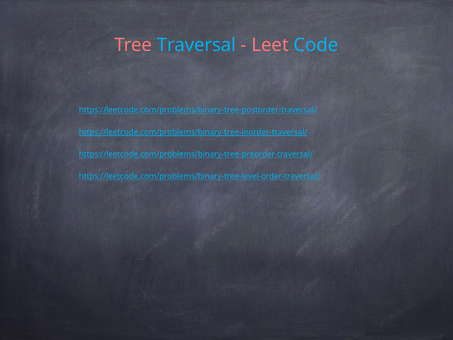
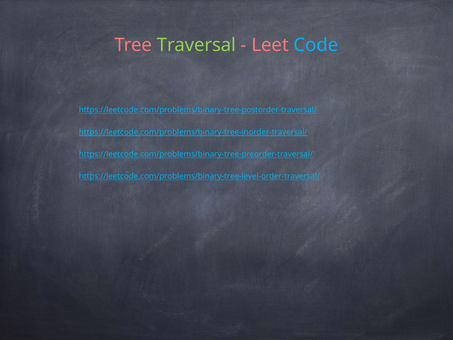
Traversal colour: light blue -> light green (196, 45)
